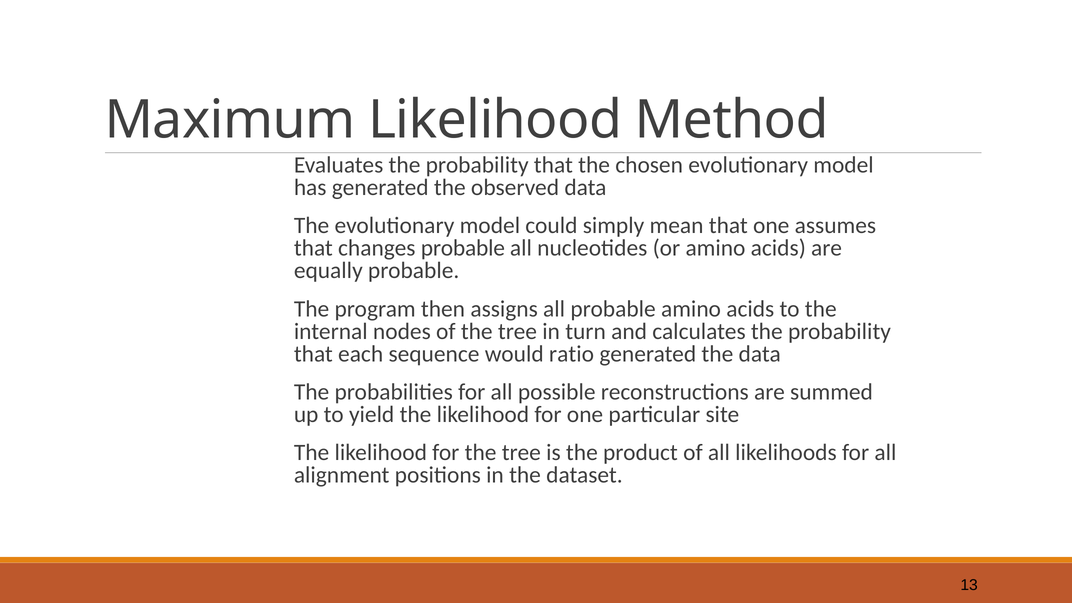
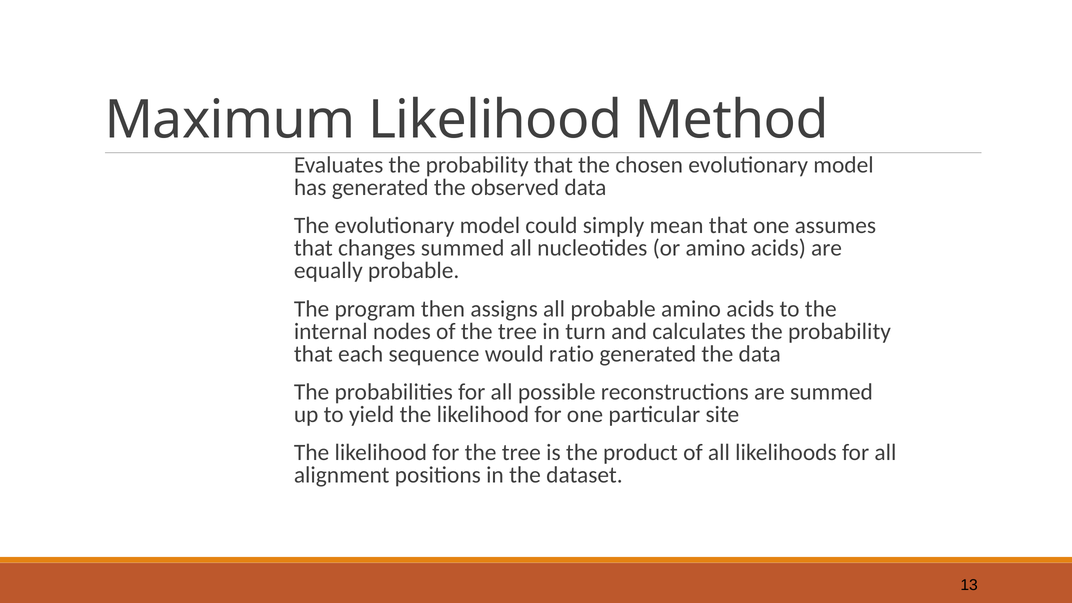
changes probable: probable -> summed (463, 248)
